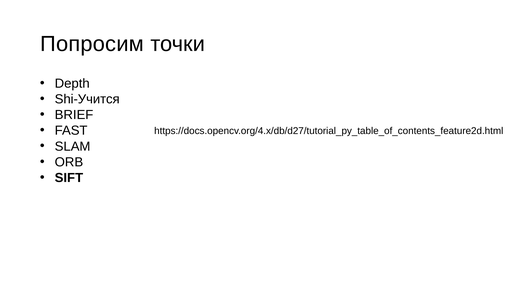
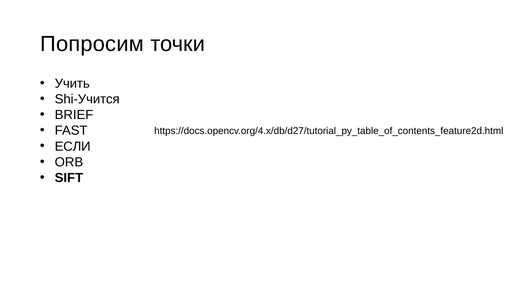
Depth: Depth -> Учить (72, 84)
SLAM: SLAM -> ЕСЛИ (73, 147)
